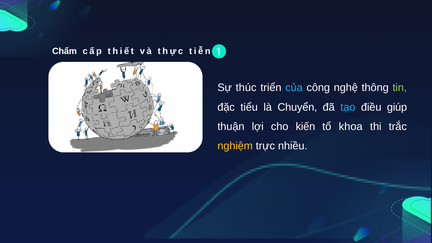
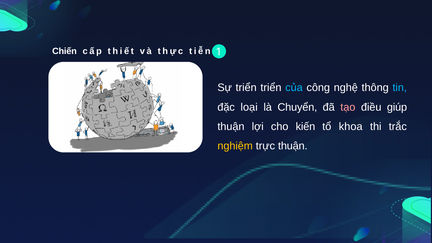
Chấm: Chấm -> Chiến (64, 51)
Sự thúc: thúc -> triển (246, 88)
tin colour: light green -> light blue (400, 88)
tiểu: tiểu -> loại (249, 107)
tạo colour: light blue -> pink (348, 107)
trực nhiều: nhiều -> thuận (293, 146)
